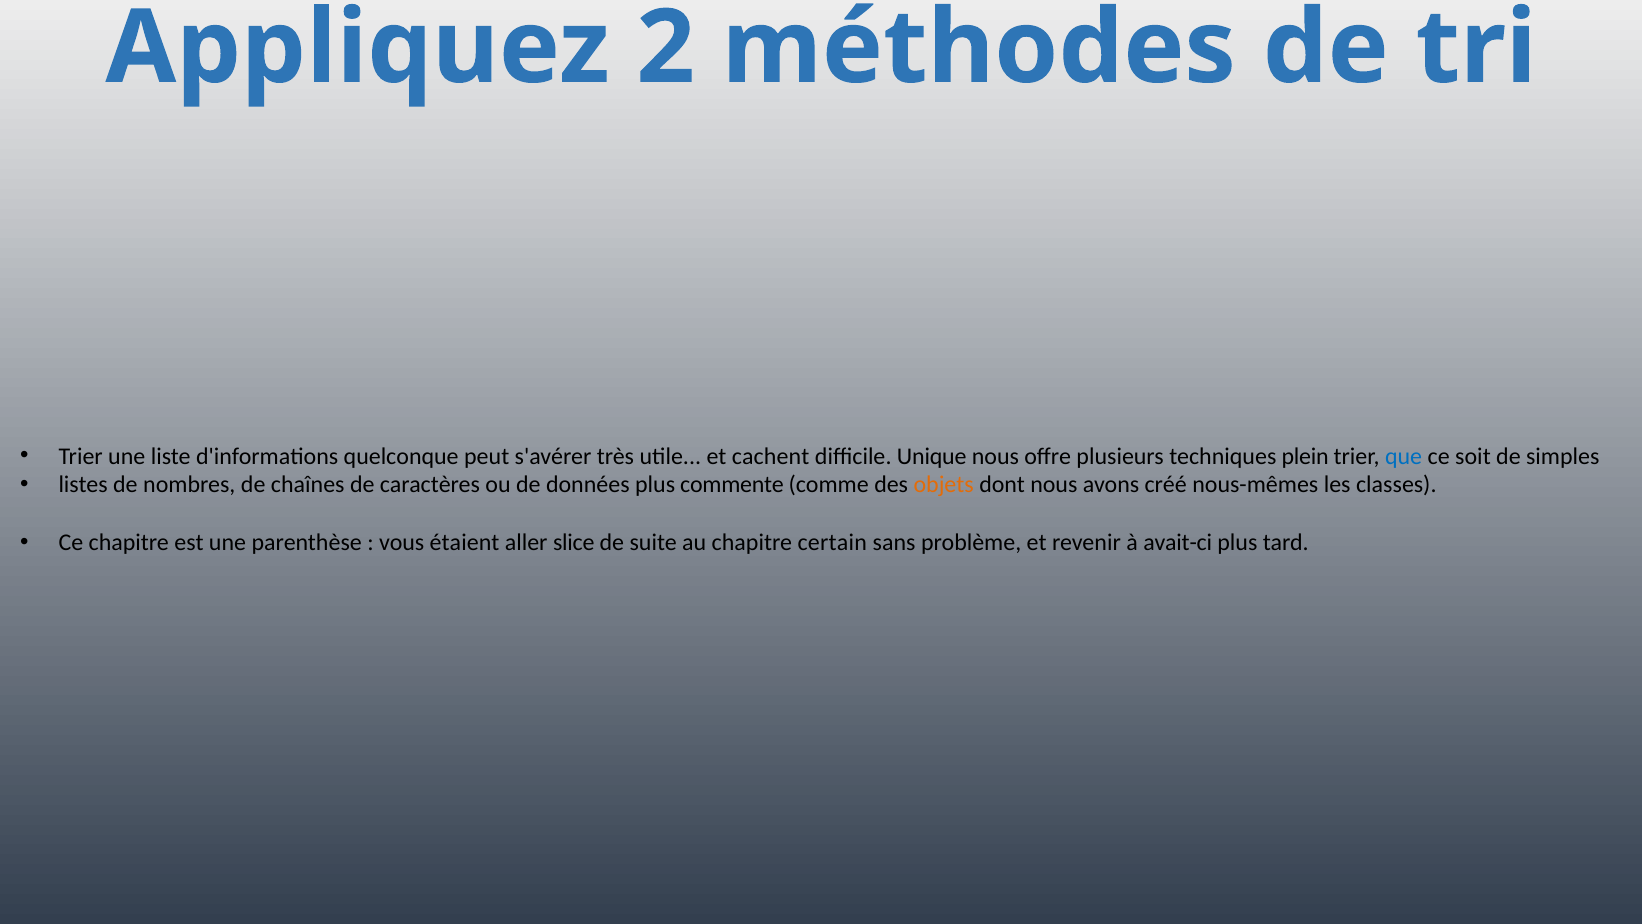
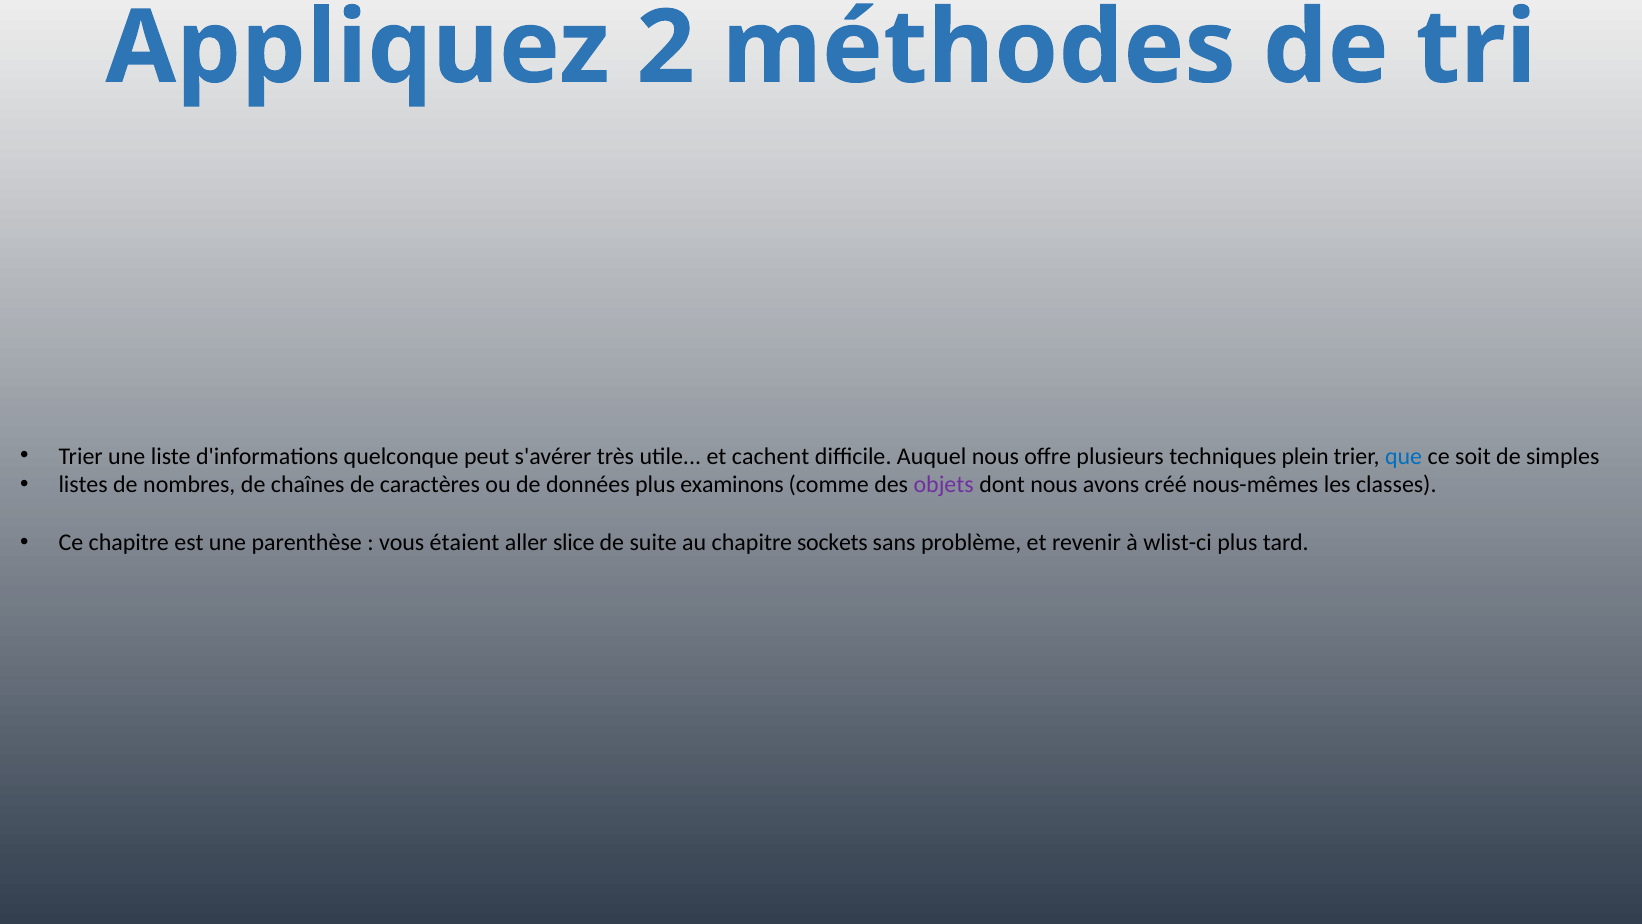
Unique: Unique -> Auquel (932, 456)
commente: commente -> examinons (732, 485)
objets colour: orange -> purple (944, 485)
certain: certain -> sockets (832, 542)
avait-ci: avait-ci -> wlist-ci (1178, 542)
